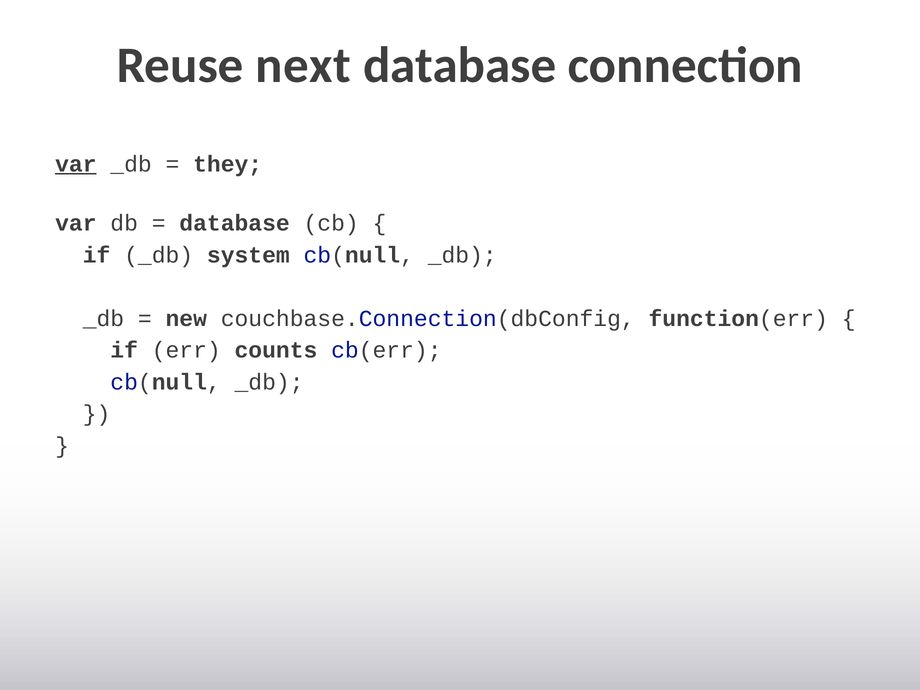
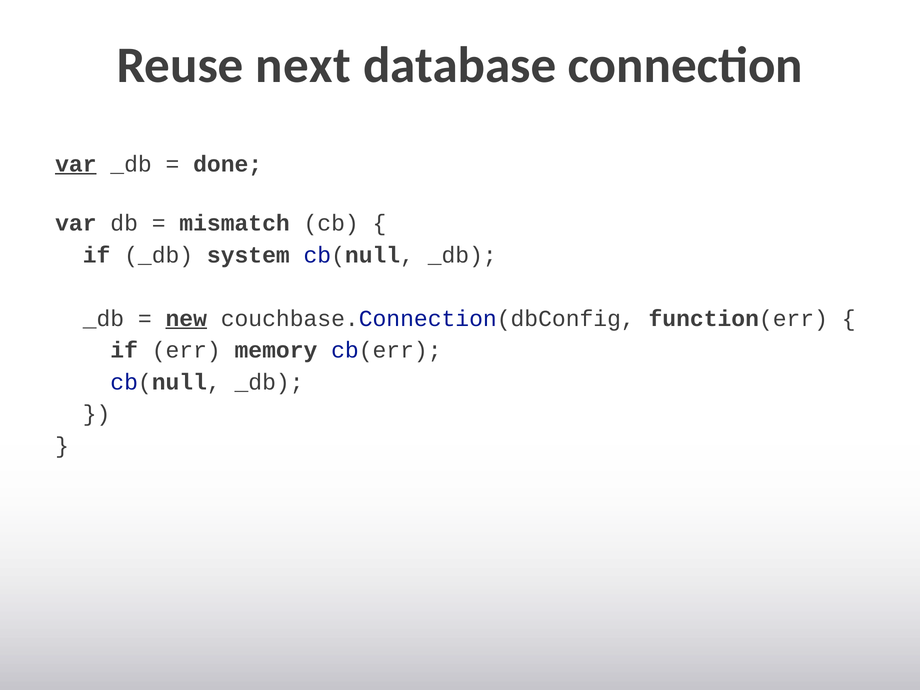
they: they -> done (228, 164)
database: database -> mismatch (235, 223)
new underline: none -> present (186, 319)
counts: counts -> memory (276, 350)
